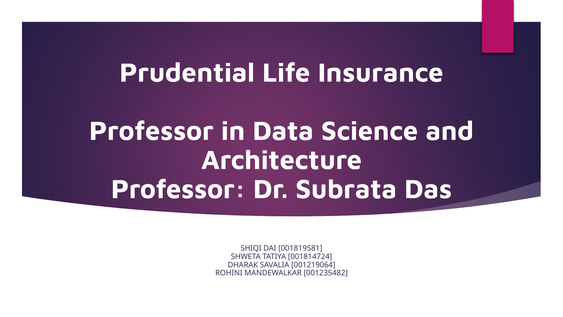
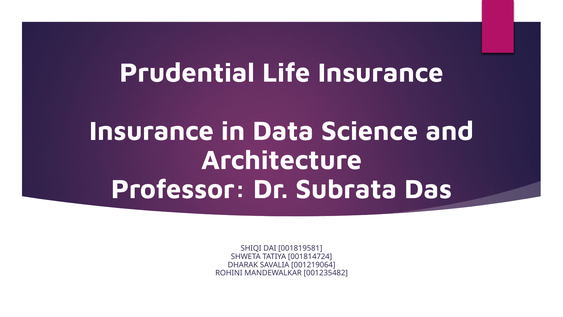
Professor: Professor -> Insurance (151, 131)
